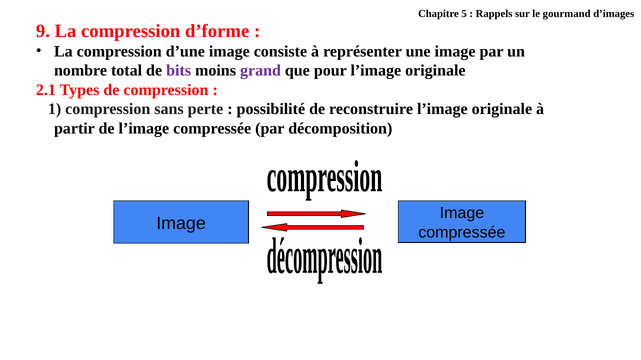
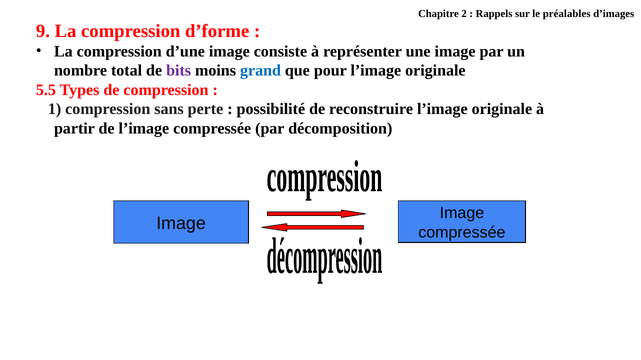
5: 5 -> 2 (464, 14)
gourmand: gourmand -> préalables (567, 14)
grand colour: purple -> blue (260, 71)
2.1: 2.1 -> 5.5 (46, 90)
